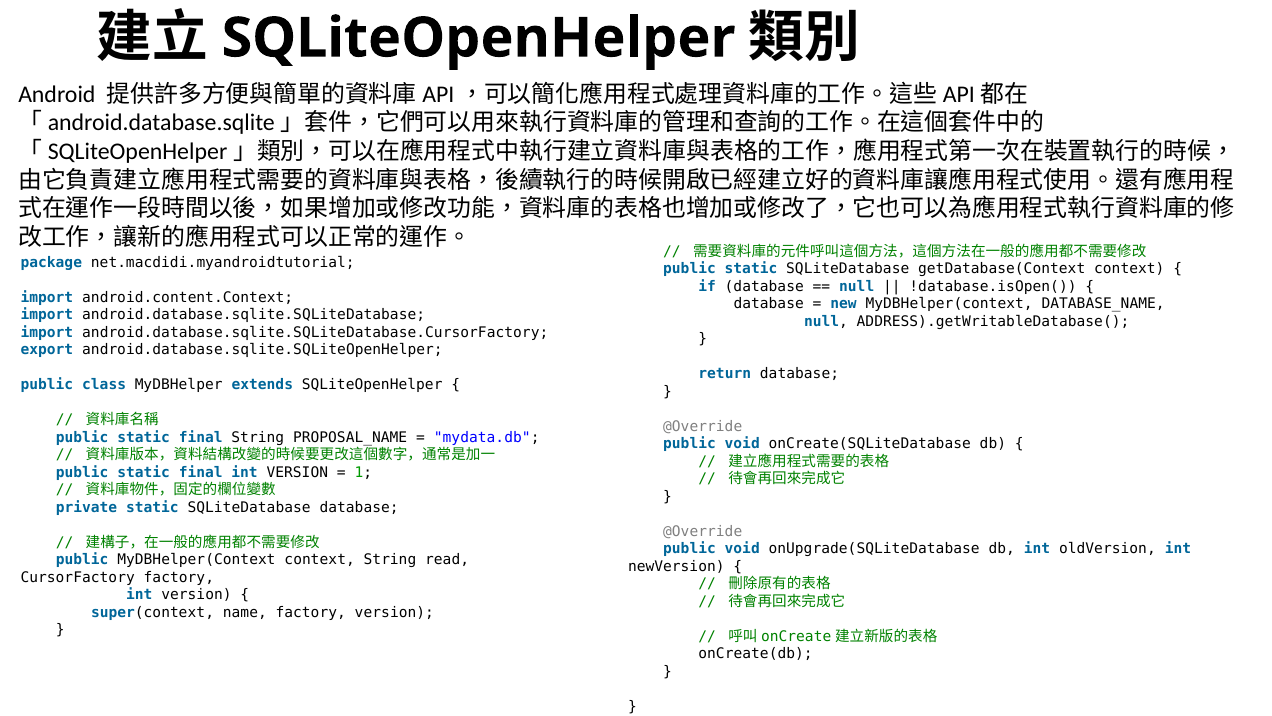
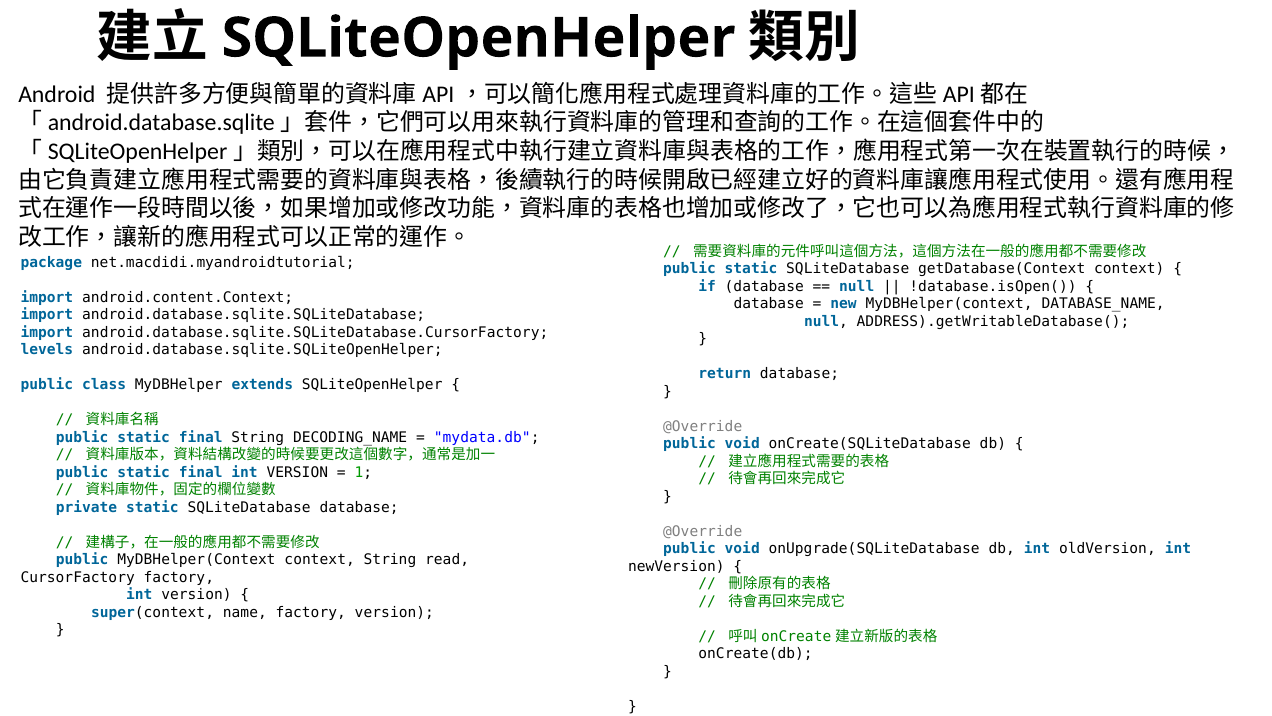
export: export -> levels (47, 350)
PROPOSAL_NAME: PROPOSAL_NAME -> DECODING_NAME (350, 437)
